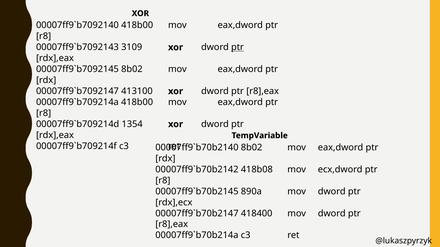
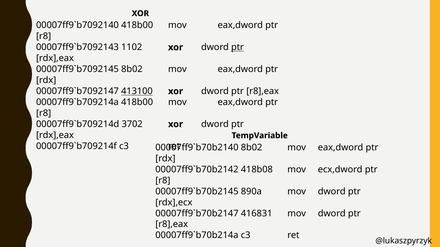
3109: 3109 -> 1102 (132, 47)
413100 underline: none -> present (137, 91)
1354: 1354 -> 3702 (132, 124)
418400: 418400 -> 416831 (257, 214)
